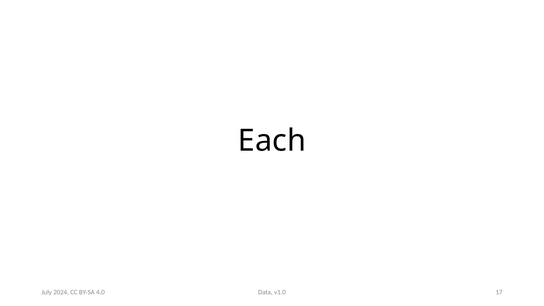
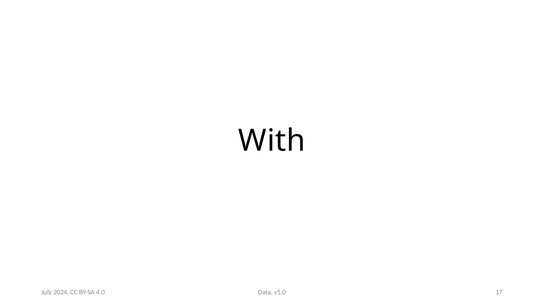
Each: Each -> With (272, 141)
